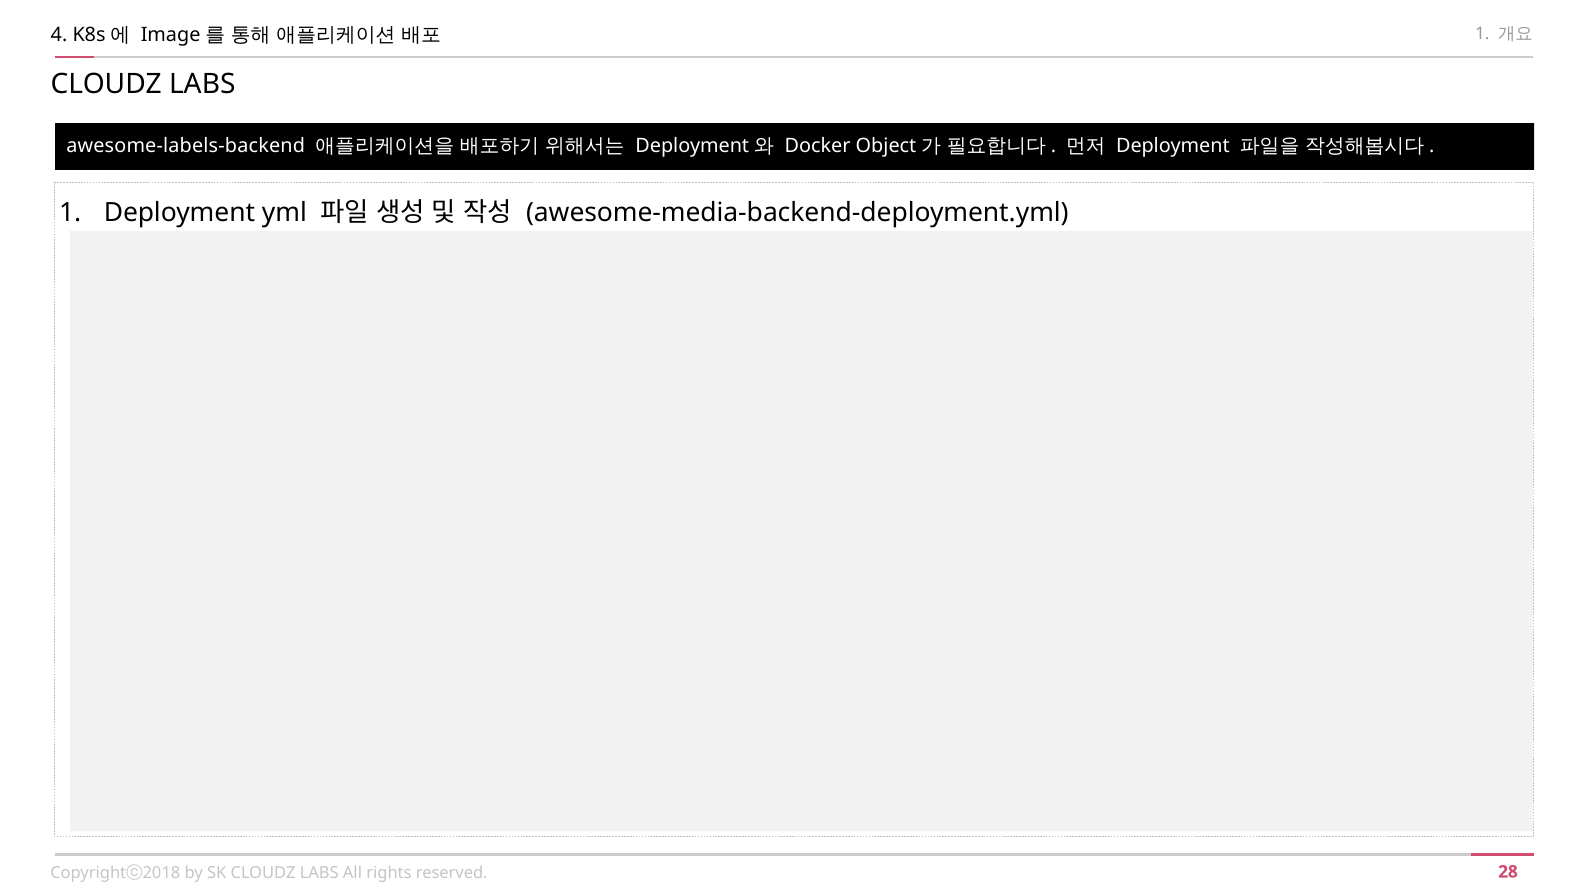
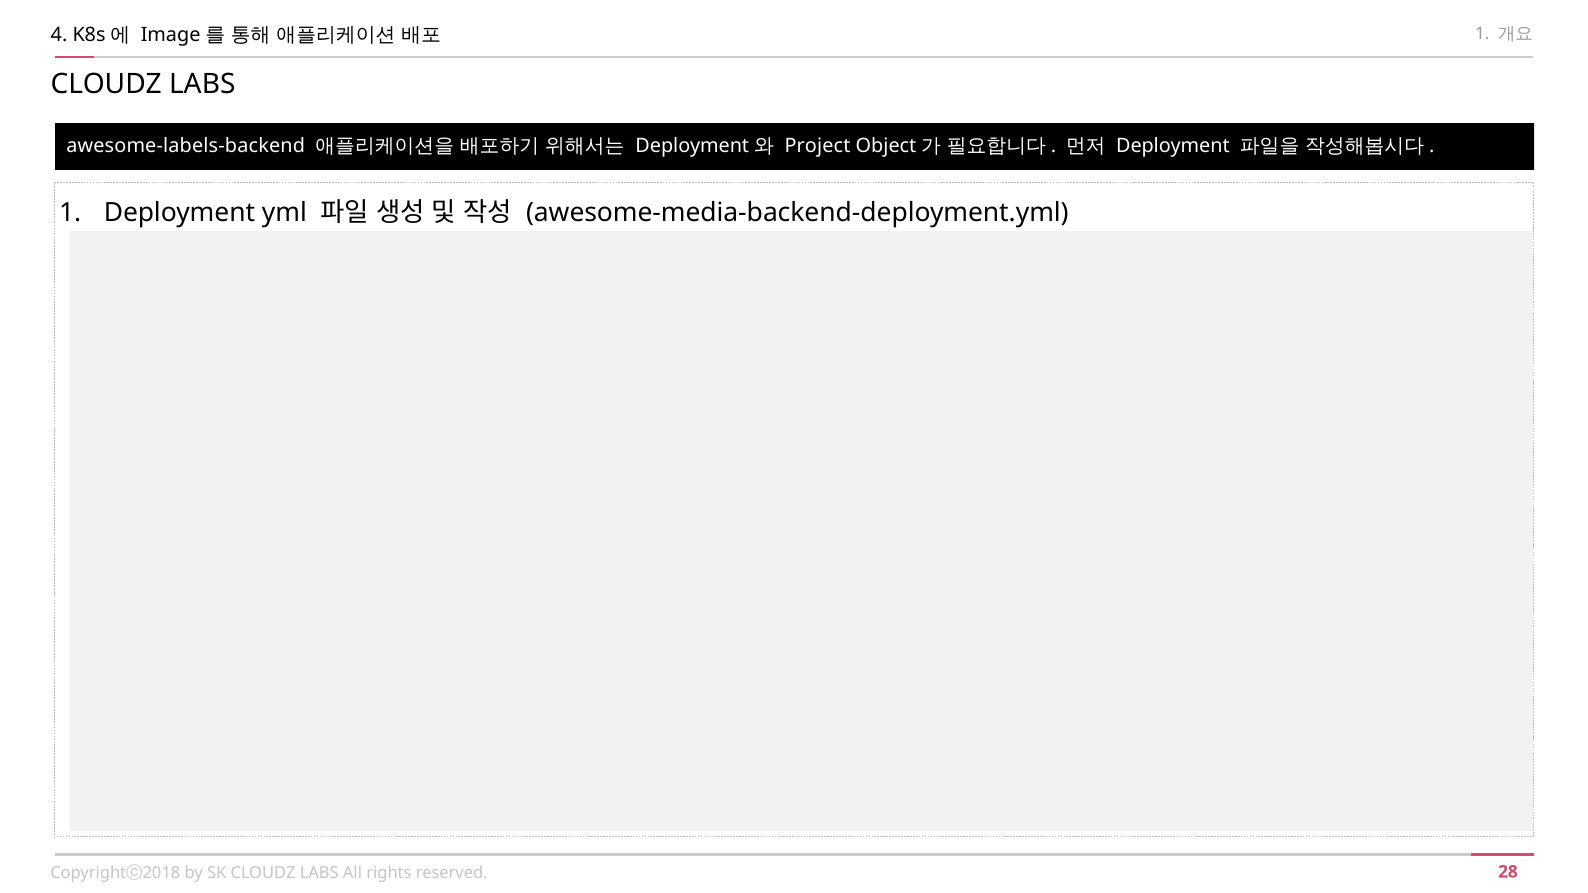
Docker: Docker -> Project (817, 146)
